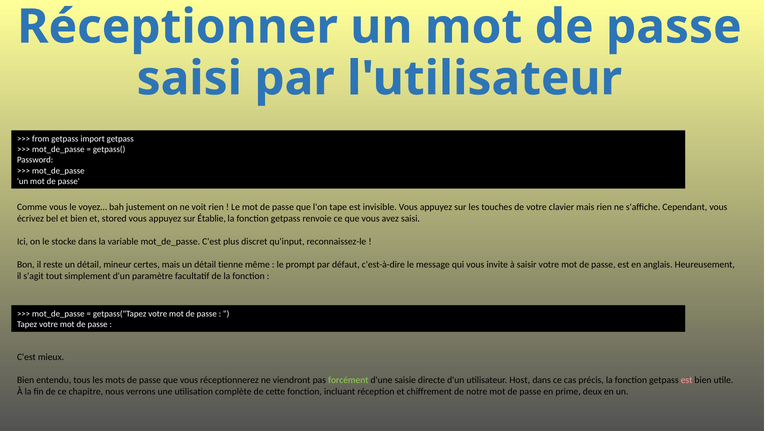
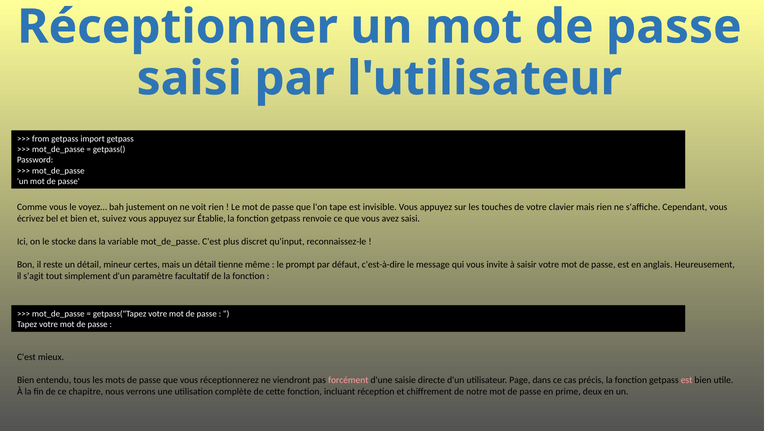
stored: stored -> suivez (114, 218)
forcément colour: light green -> pink (348, 380)
Host: Host -> Page (520, 380)
